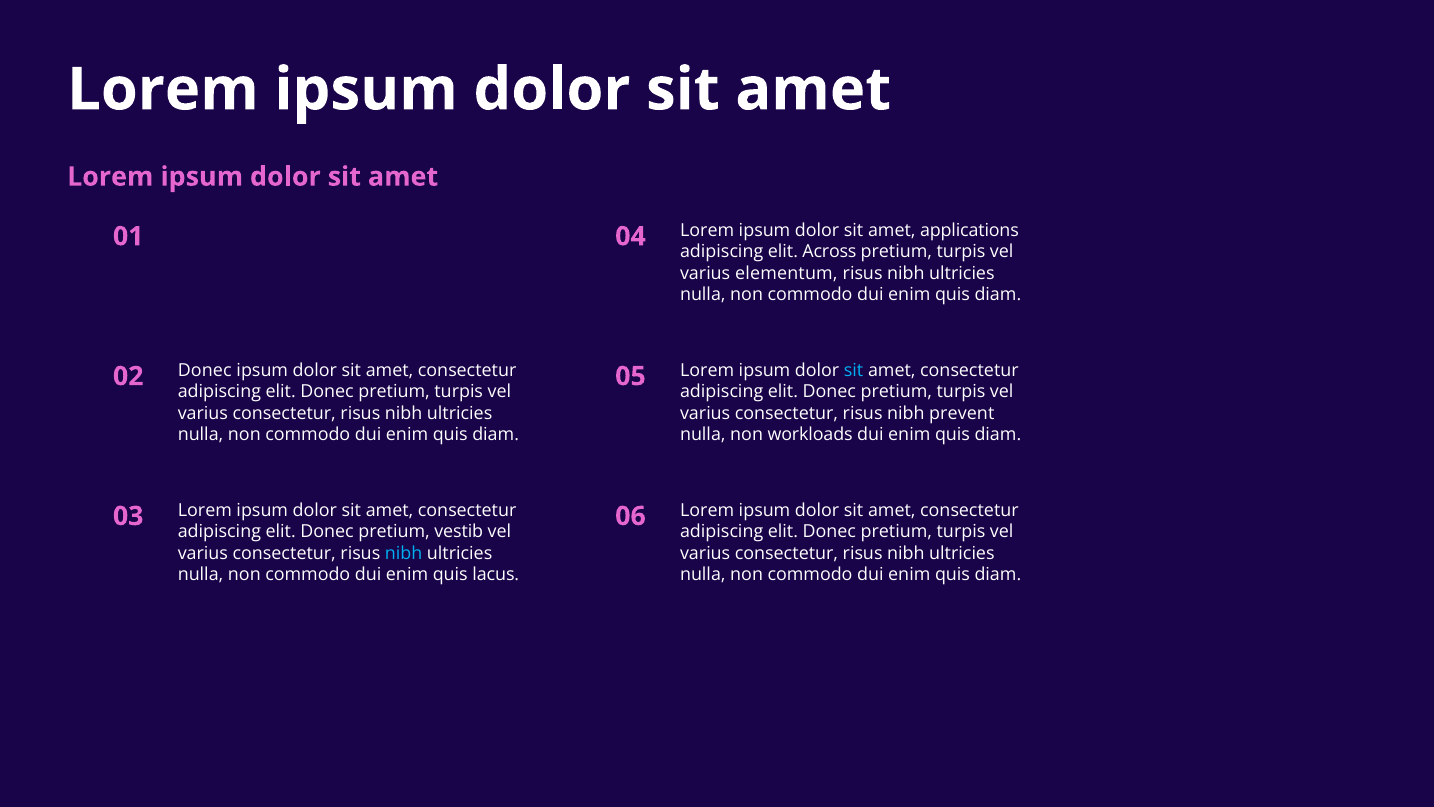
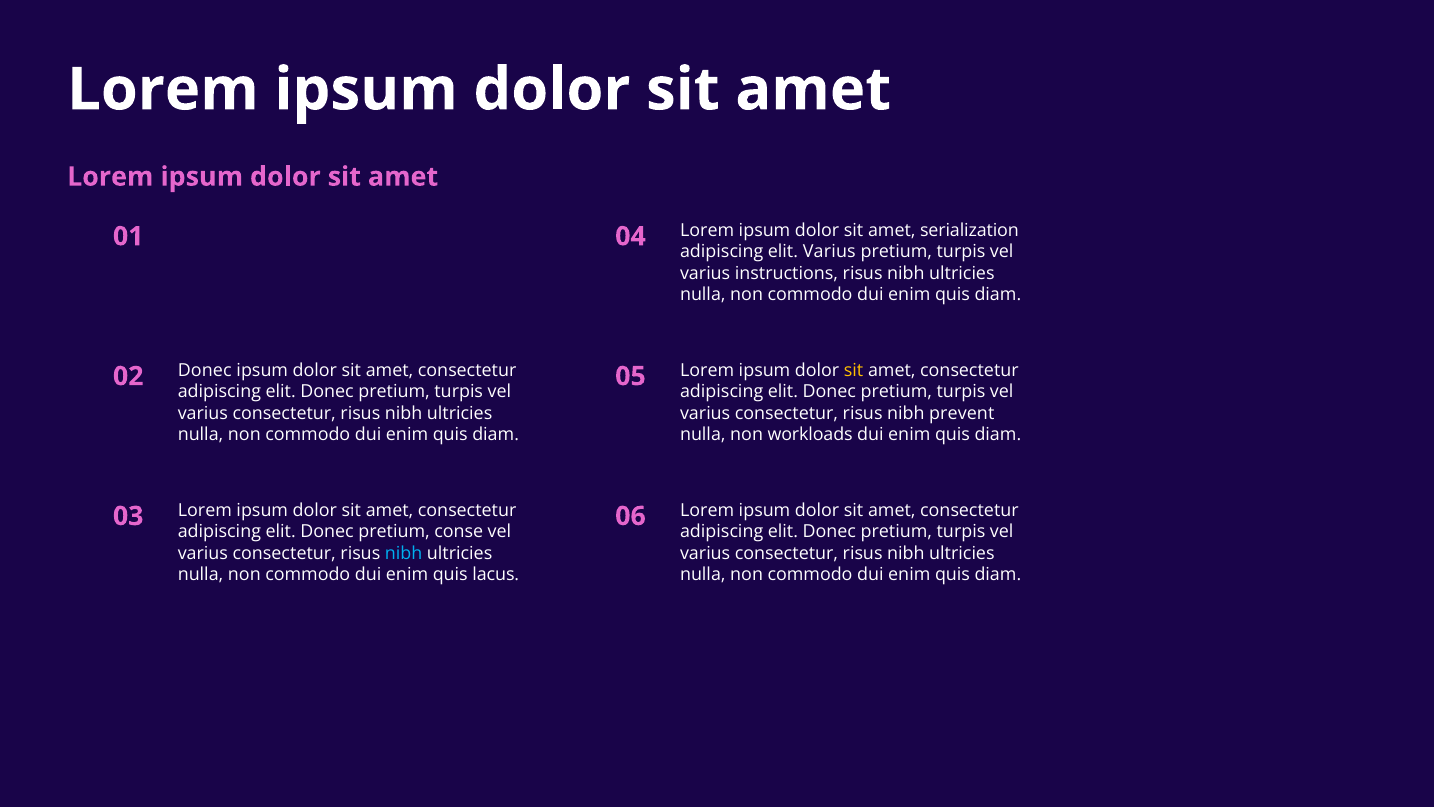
applications: applications -> serialization (969, 230)
elit Across: Across -> Varius (829, 252)
elementum: elementum -> instructions (786, 273)
sit colour: light blue -> yellow (854, 370)
vestib: vestib -> conse (459, 531)
